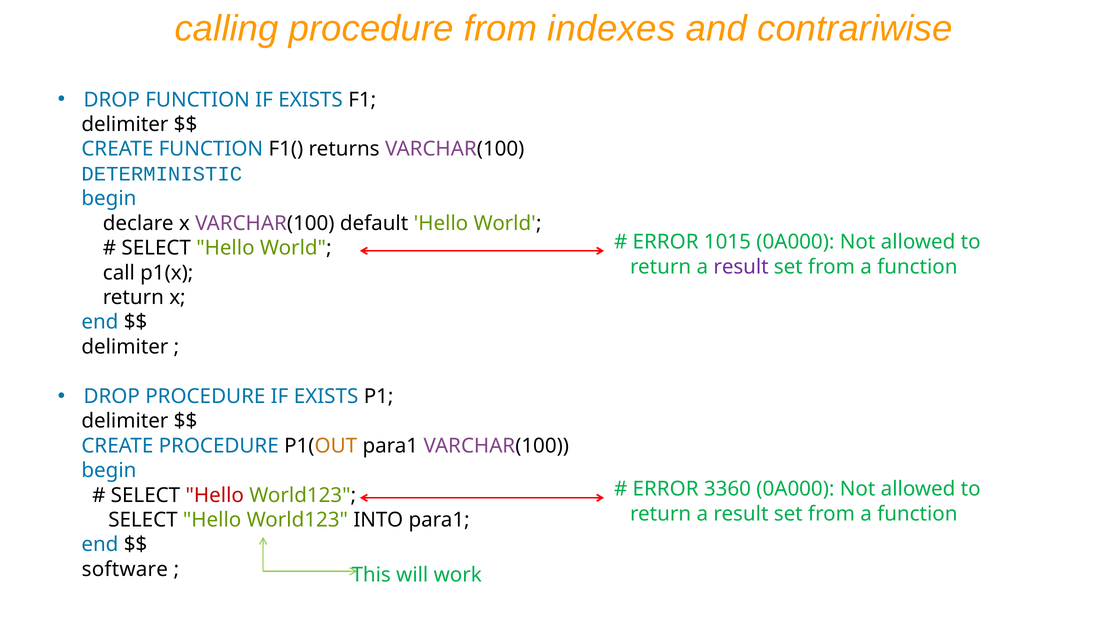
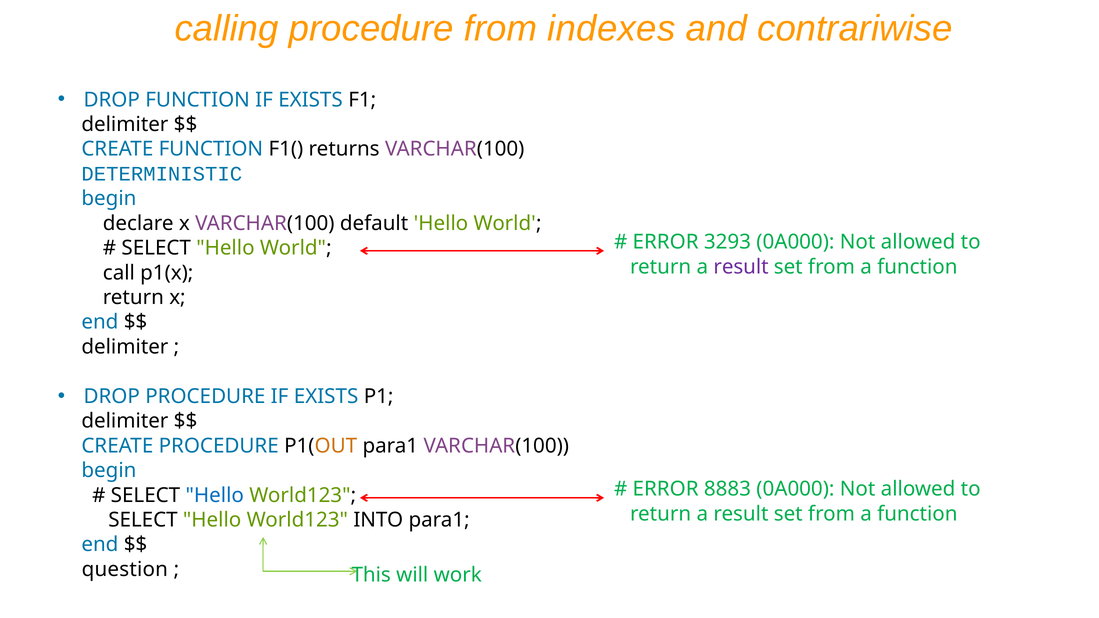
1015: 1015 -> 3293 (727, 242)
3360: 3360 -> 8883 (727, 489)
Hello colour: red -> blue (215, 495)
software: software -> question (125, 570)
